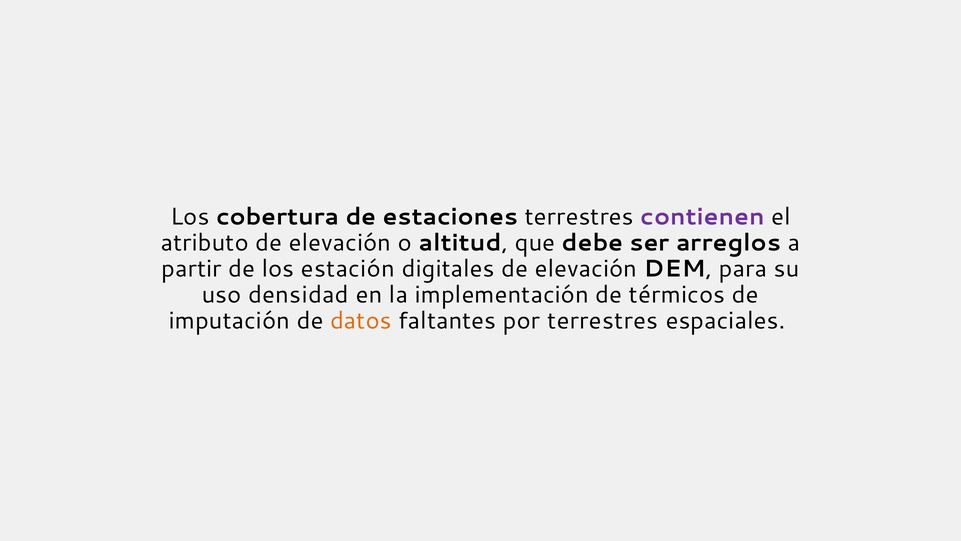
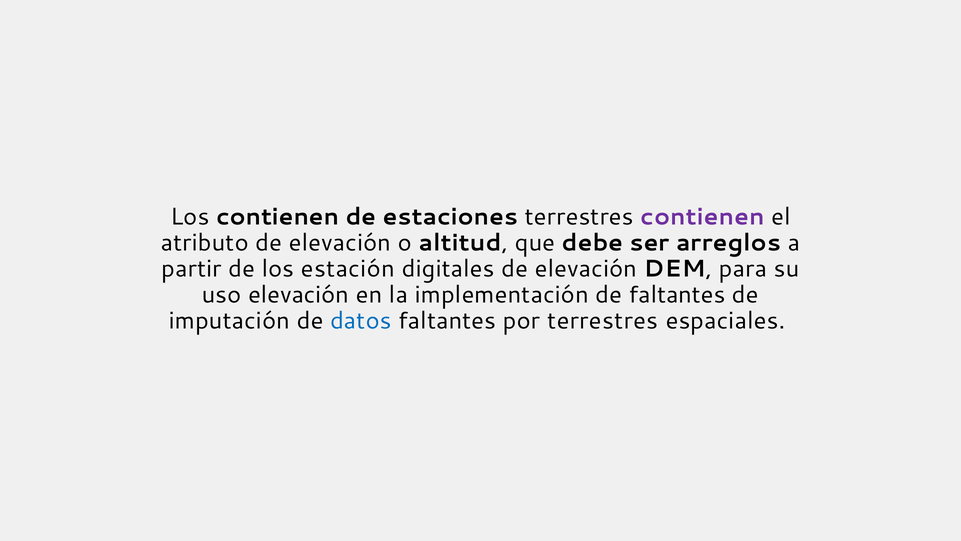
Los cobertura: cobertura -> contienen (278, 217)
uso densidad: densidad -> elevación (299, 294)
de térmicos: térmicos -> faltantes (677, 294)
datos colour: orange -> blue (361, 320)
